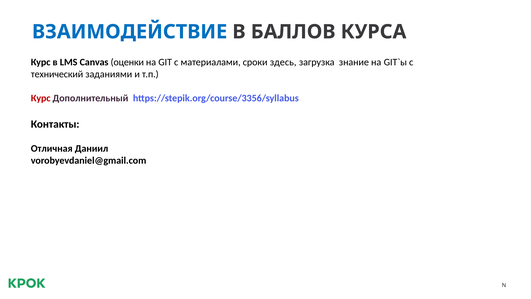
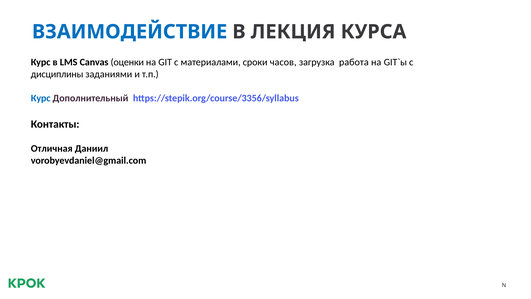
БАЛЛОВ: БАЛЛОВ -> ЛЕКЦИЯ (293, 32)
здесь: здесь -> часов (283, 62)
знание: знание -> работа (354, 62)
технический: технический -> дисциплины (57, 74)
Курс colour: red -> blue (41, 98)
